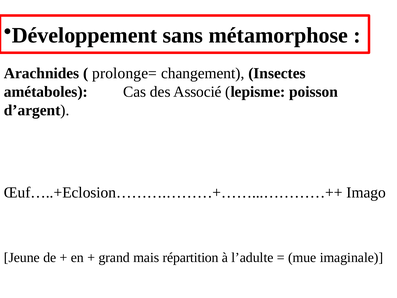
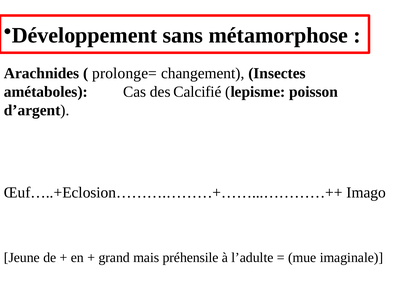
Associé: Associé -> Calcifié (197, 92)
répartition: répartition -> préhensile (191, 257)
